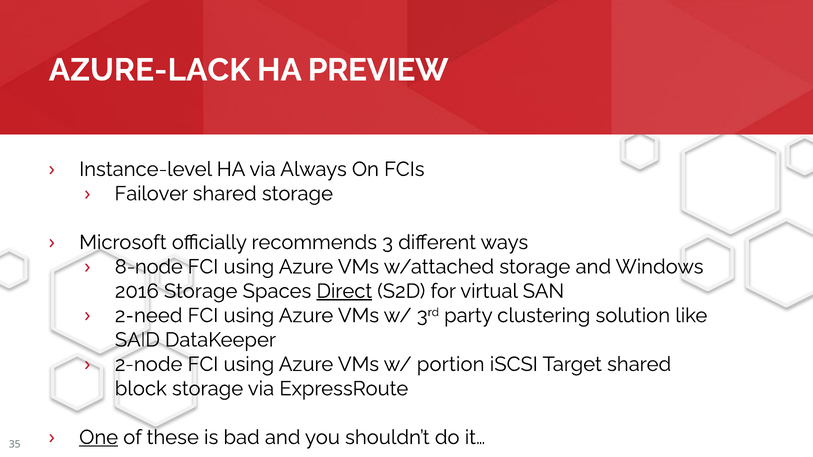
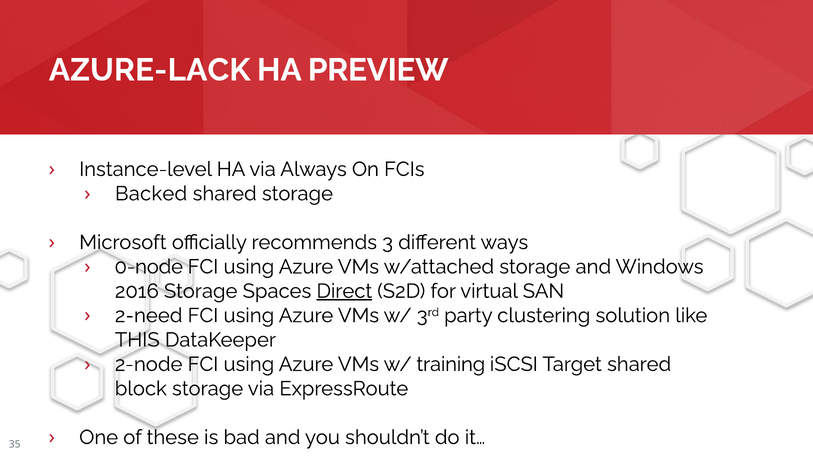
Failover: Failover -> Backed (151, 194)
8-node: 8-node -> 0-node (149, 267)
SAID: SAID -> THIS (137, 340)
portion: portion -> training (451, 364)
One underline: present -> none (99, 438)
